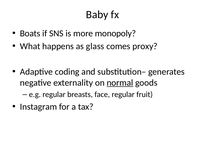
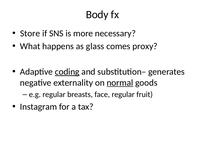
Baby: Baby -> Body (97, 15)
Boats: Boats -> Store (30, 33)
monopoly: monopoly -> necessary (115, 33)
coding underline: none -> present (67, 72)
